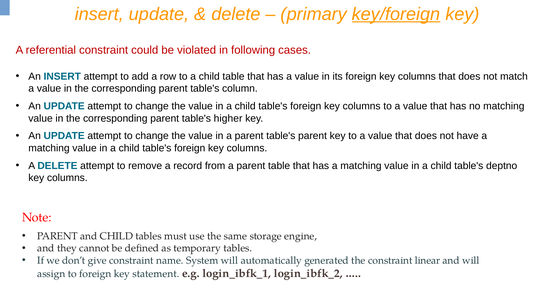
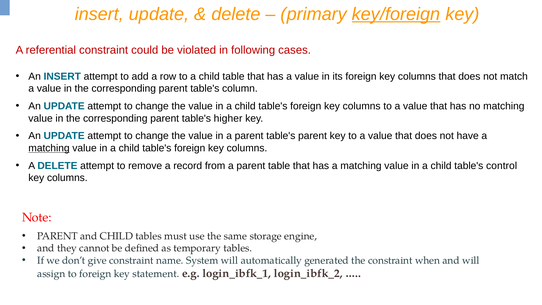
matching underline: none -> present (49, 148)
deptno: deptno -> control (502, 166)
linear: linear -> when (428, 260)
